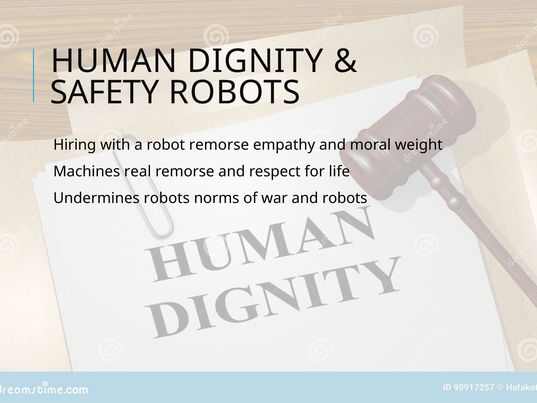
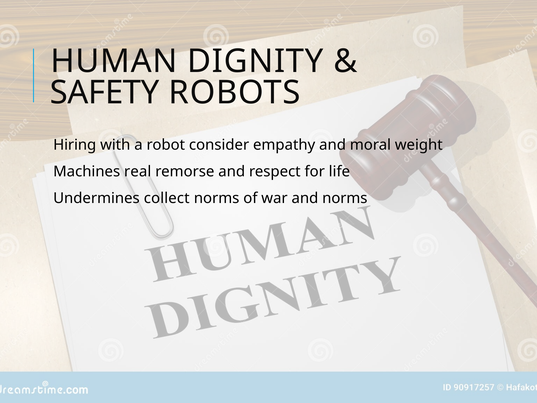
robot remorse: remorse -> consider (219, 145)
Undermines robots: robots -> collect (167, 198)
and robots: robots -> norms (345, 198)
